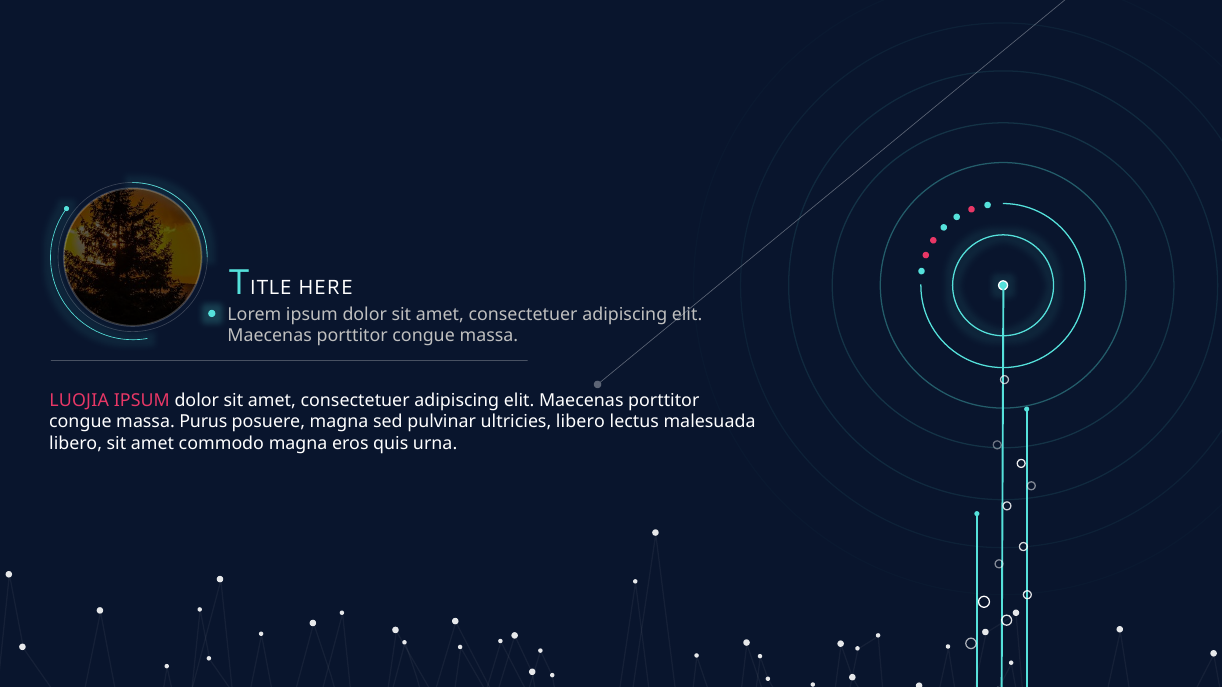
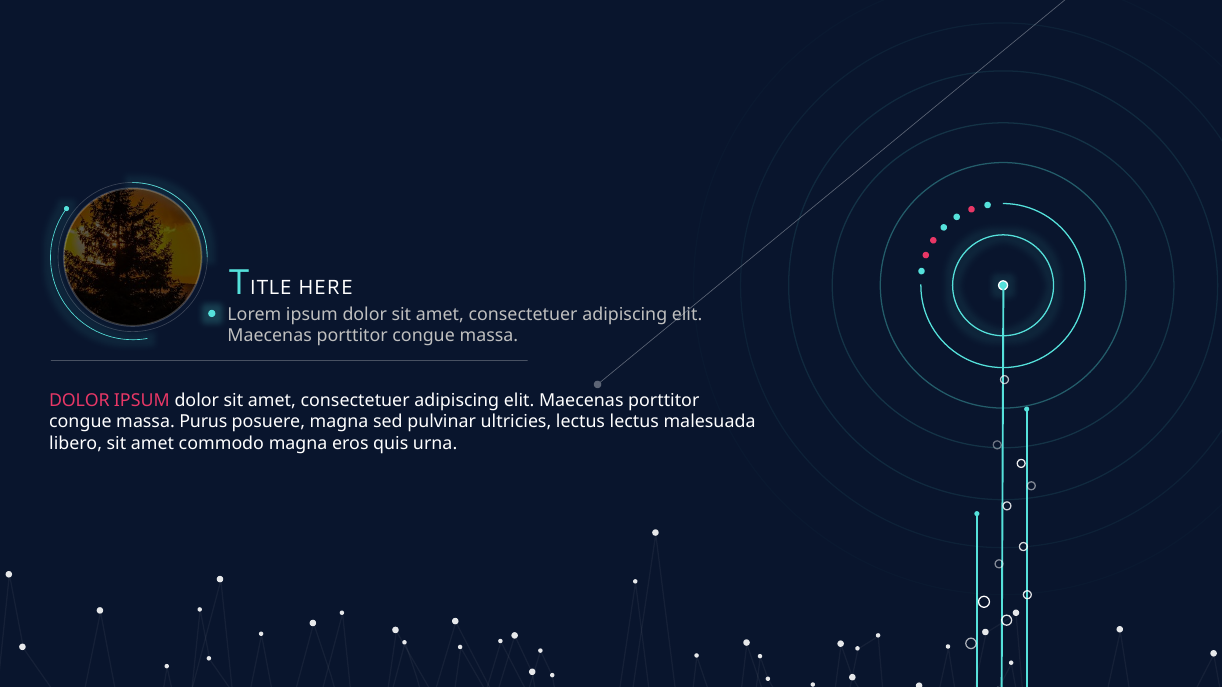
LUOJIA: LUOJIA -> DOLOR (79, 401)
ultricies libero: libero -> lectus (581, 422)
